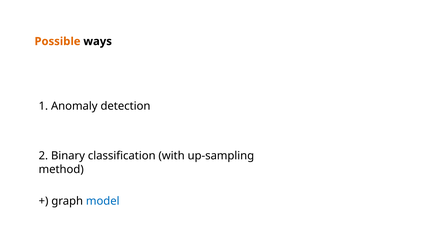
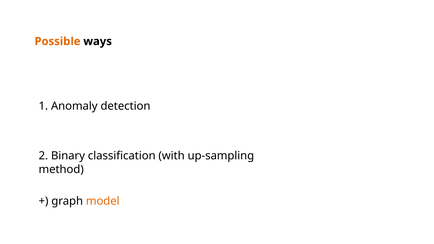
model colour: blue -> orange (103, 201)
